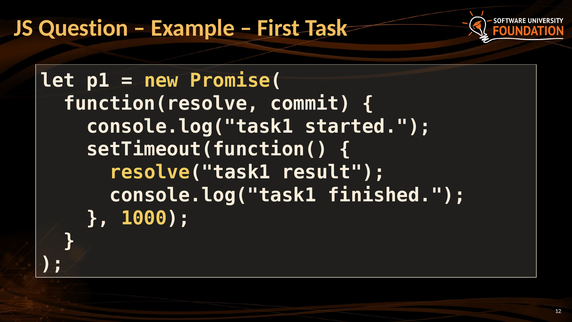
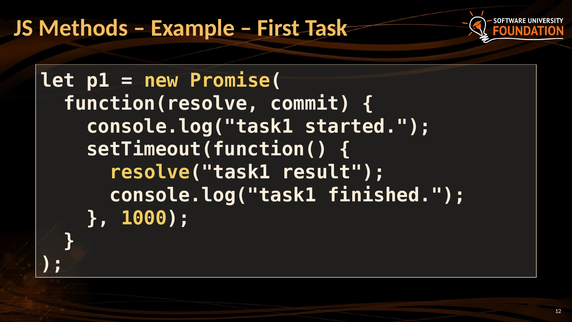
Question: Question -> Methods (83, 28)
